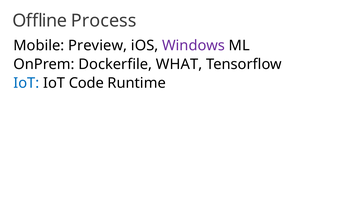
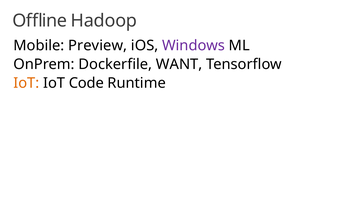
Process: Process -> Hadoop (104, 21)
WHAT: WHAT -> WANT (179, 64)
IoT colour: blue -> orange (26, 83)
